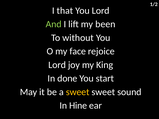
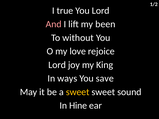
that: that -> true (65, 11)
And colour: light green -> pink (54, 24)
face: face -> love (78, 51)
done: done -> ways (67, 79)
start: start -> save (105, 79)
